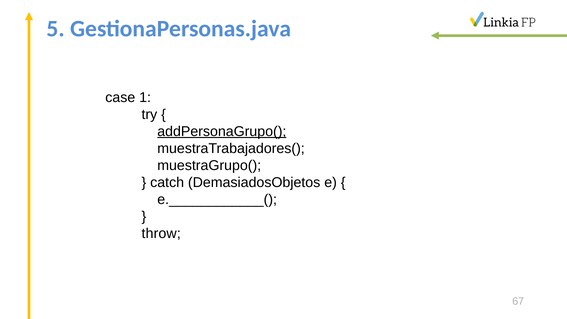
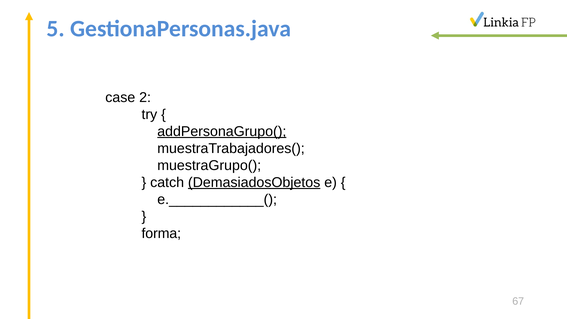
1: 1 -> 2 (145, 97)
DemasiadosObjetos underline: none -> present (254, 182)
throw: throw -> forma (161, 233)
